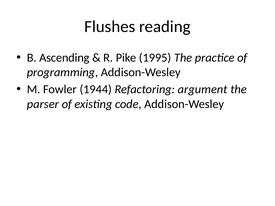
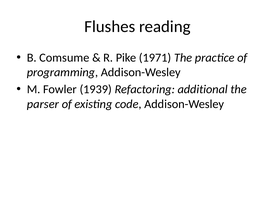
Ascending: Ascending -> Comsume (64, 58)
1995: 1995 -> 1971 (155, 58)
1944: 1944 -> 1939 (96, 89)
argument: argument -> additional (203, 89)
